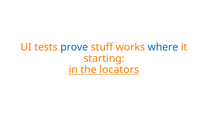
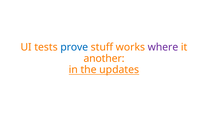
where colour: blue -> purple (163, 47)
starting: starting -> another (104, 58)
locators: locators -> updates (119, 70)
